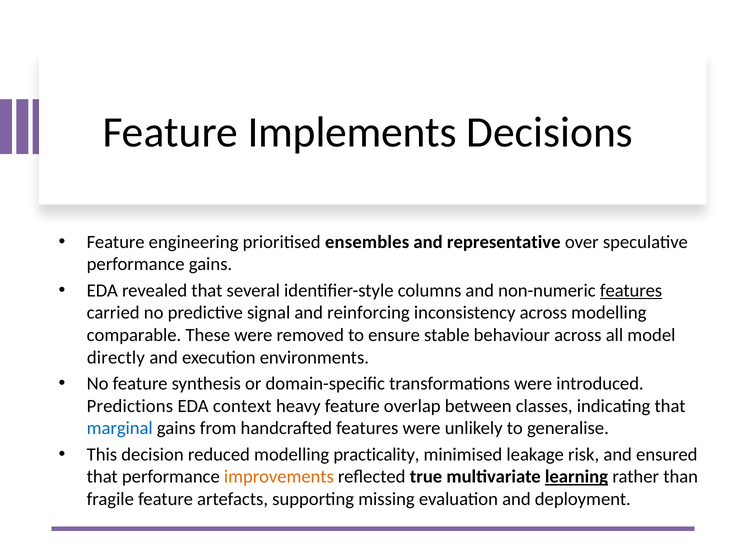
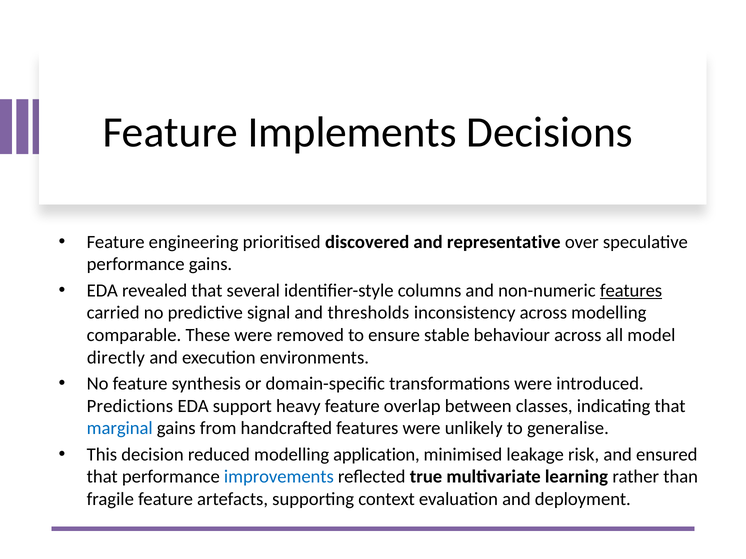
ensembles: ensembles -> discovered (367, 242)
reinforcing: reinforcing -> thresholds (368, 313)
context: context -> support (242, 406)
practicality: practicality -> application (376, 455)
improvements colour: orange -> blue (279, 477)
learning underline: present -> none (576, 477)
missing: missing -> context (387, 500)
